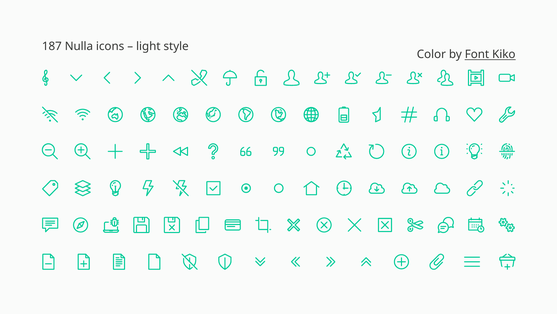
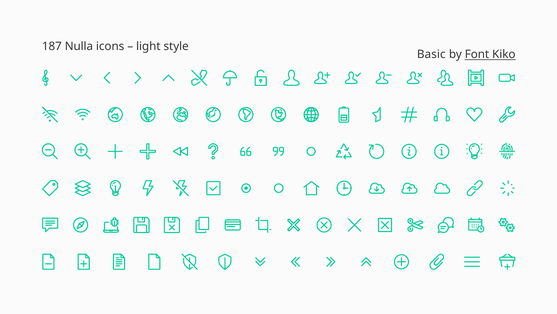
Color: Color -> Basic (431, 54)
